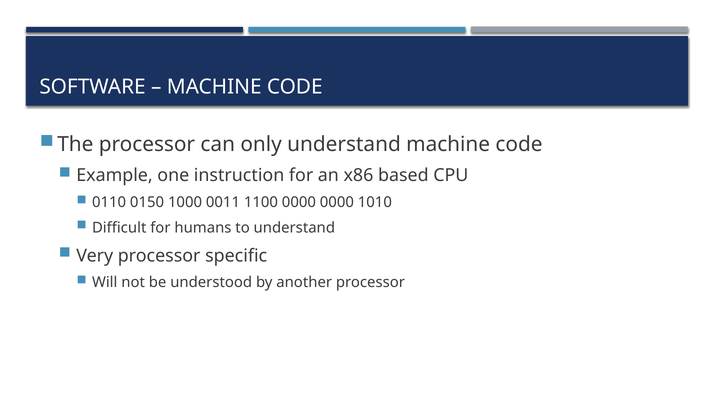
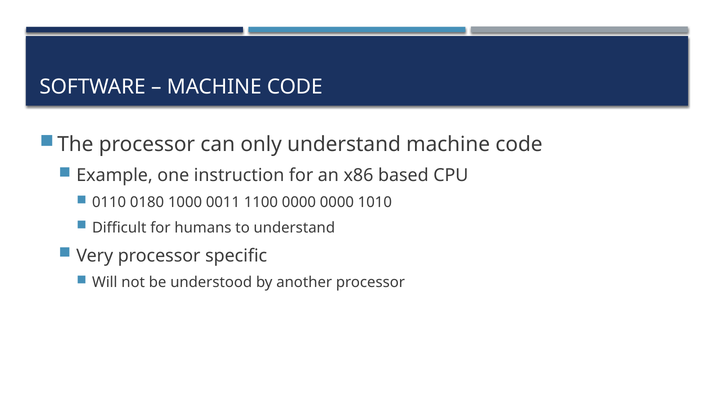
0150: 0150 -> 0180 (147, 202)
